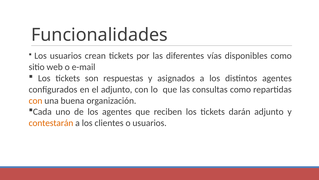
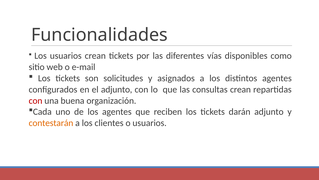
respuestas: respuestas -> solicitudes (123, 78)
consultas como: como -> crean (240, 89)
con colour: orange -> red (36, 100)
